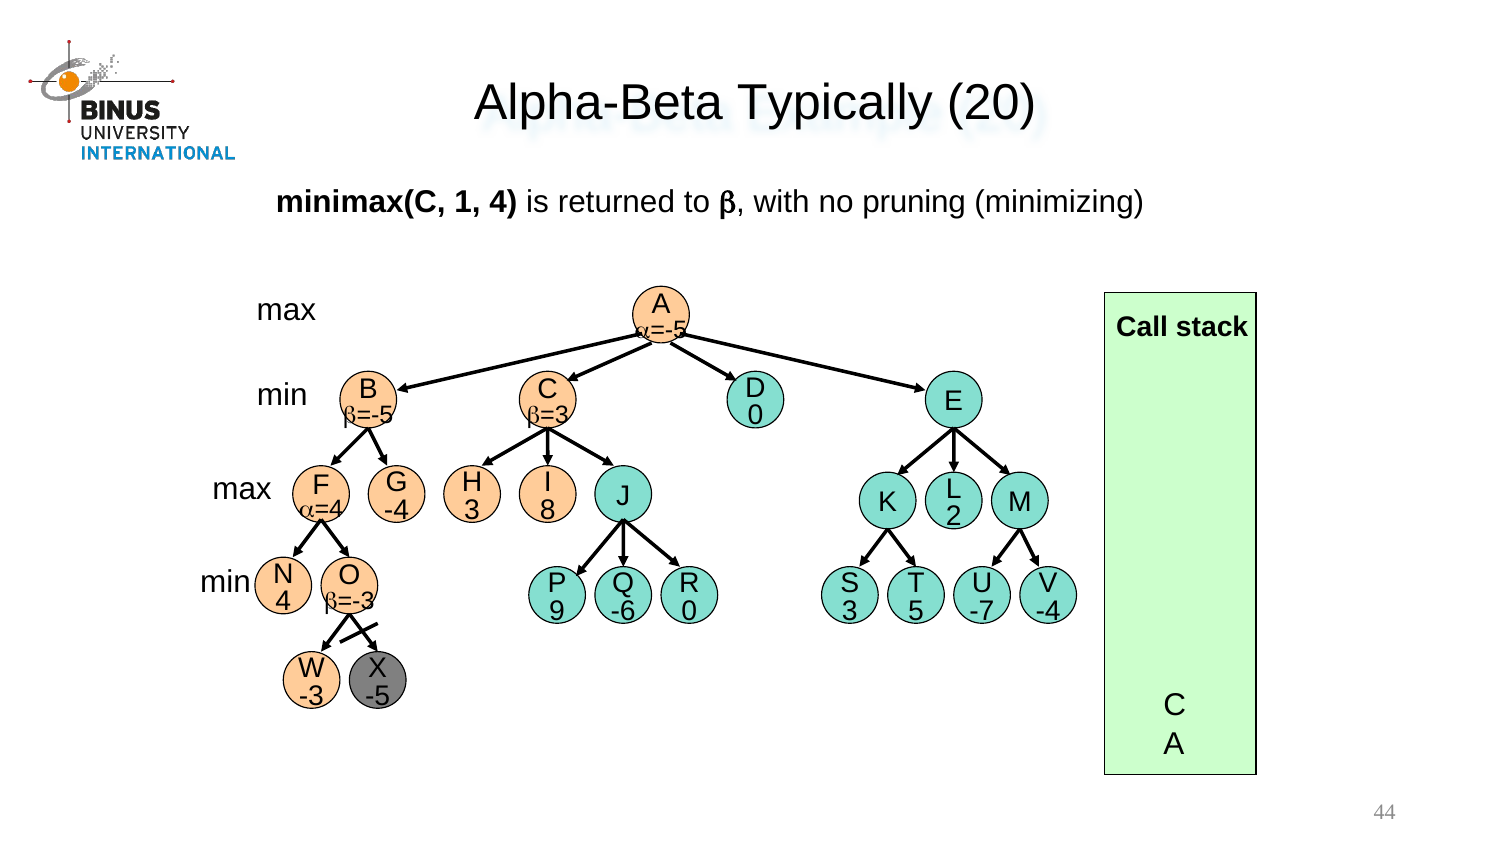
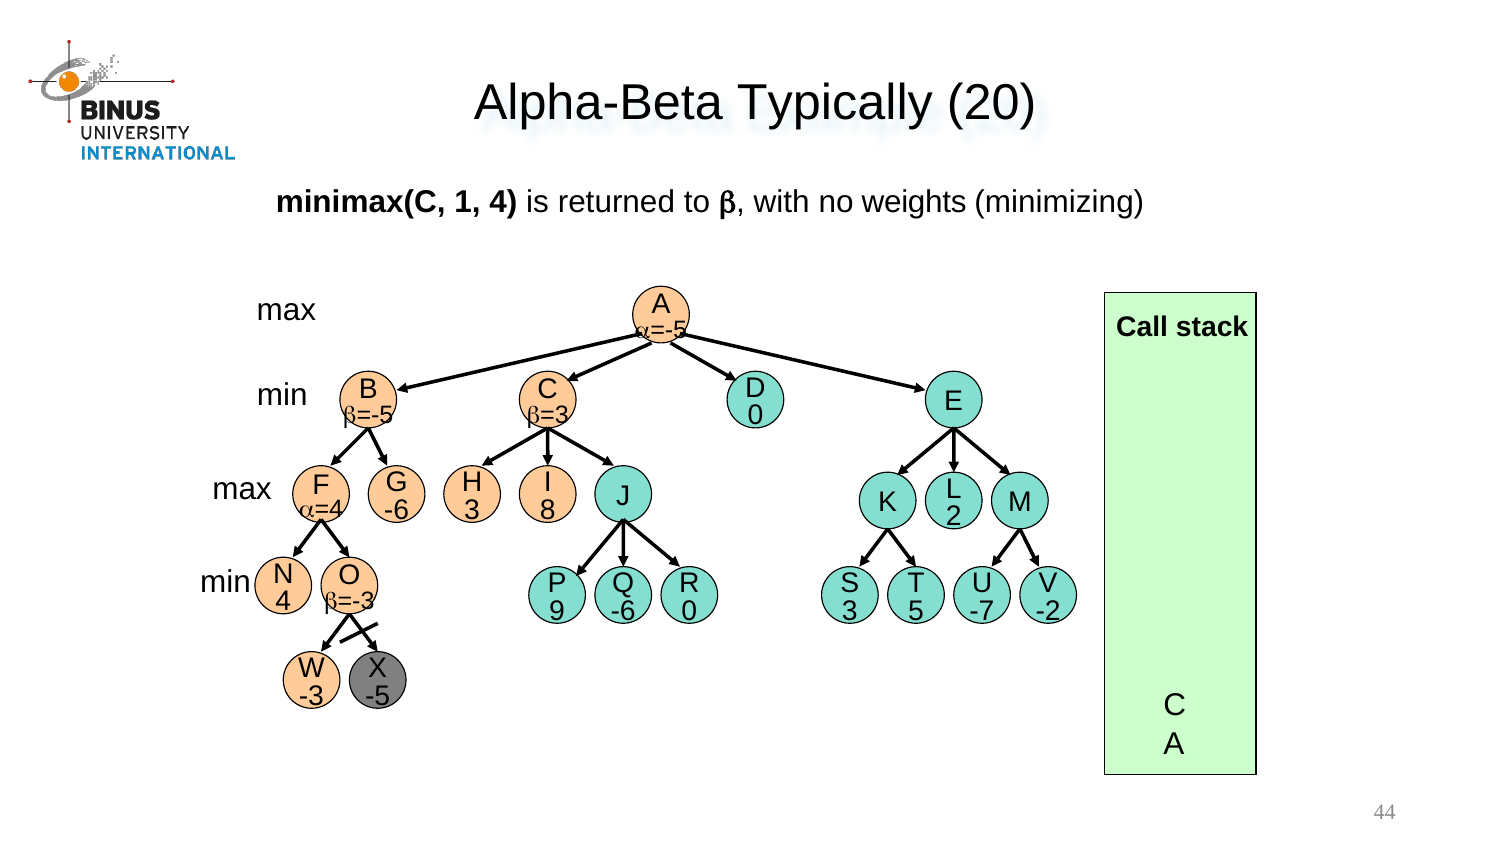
pruning: pruning -> weights (914, 202)
-4: -4 -> -6 (397, 510)
-4: -4 -> -2 (1048, 611)
